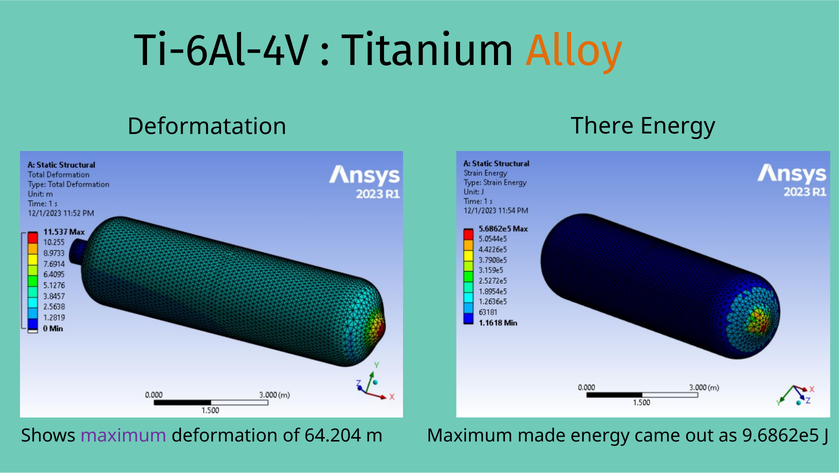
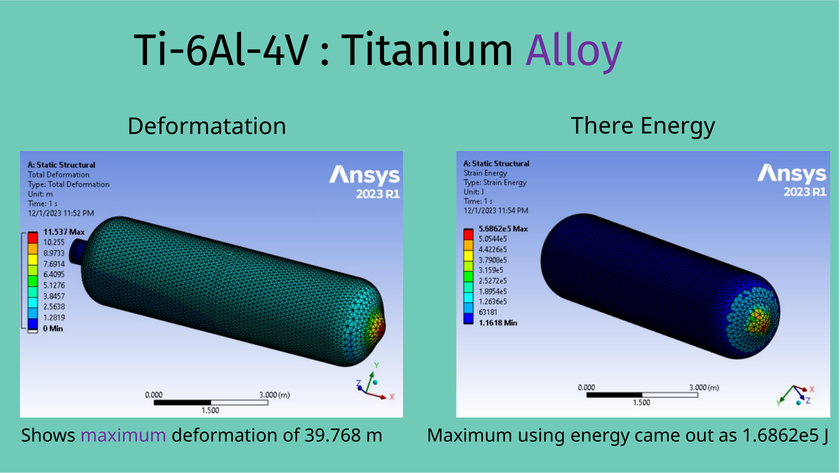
Alloy colour: orange -> purple (574, 50)
64.204: 64.204 -> 39.768 (333, 435)
made: made -> using (542, 435)
9.6862e5: 9.6862e5 -> 1.6862e5 (781, 435)
